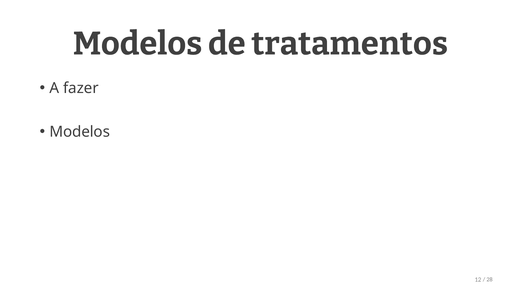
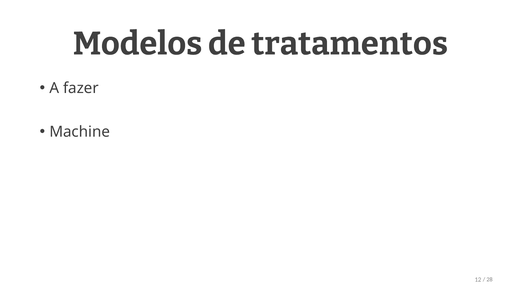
Modelos: Modelos -> Machine (80, 132)
